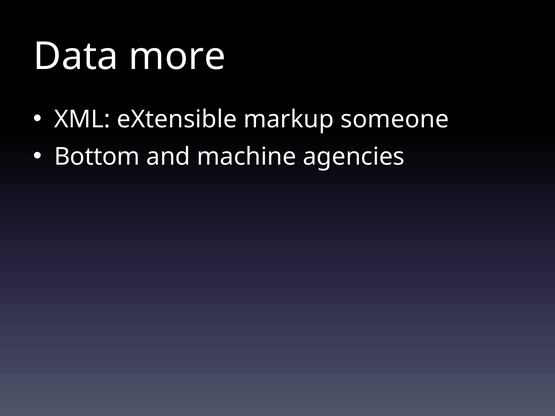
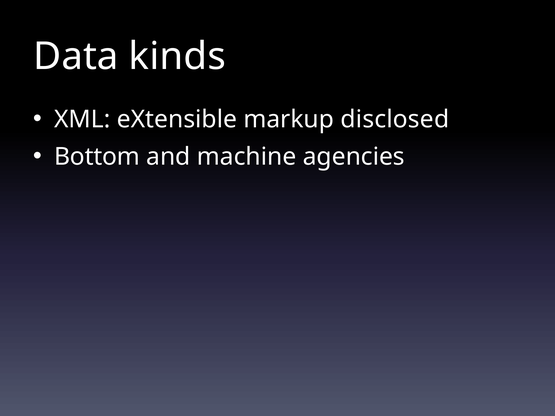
more: more -> kinds (177, 56)
someone: someone -> disclosed (395, 119)
